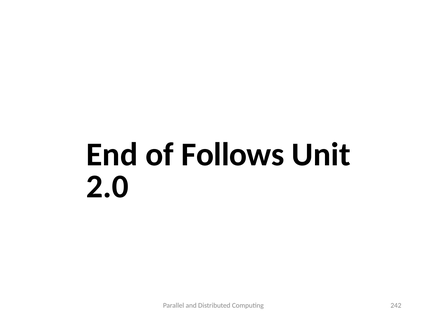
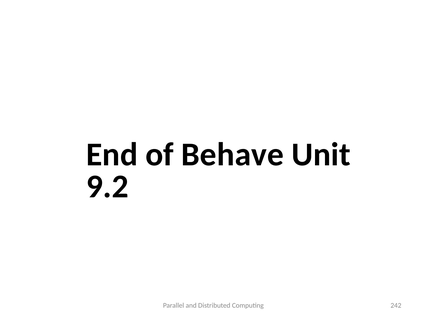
Follows: Follows -> Behave (232, 155)
2.0: 2.0 -> 9.2 (107, 187)
